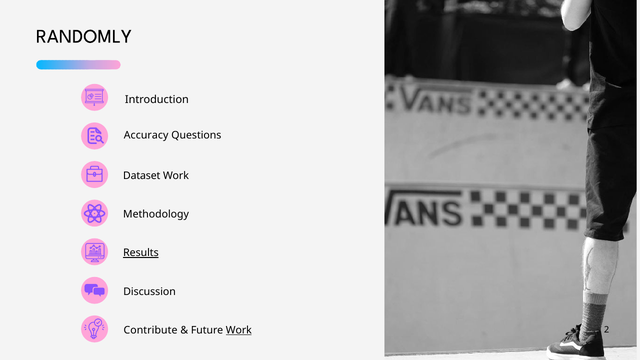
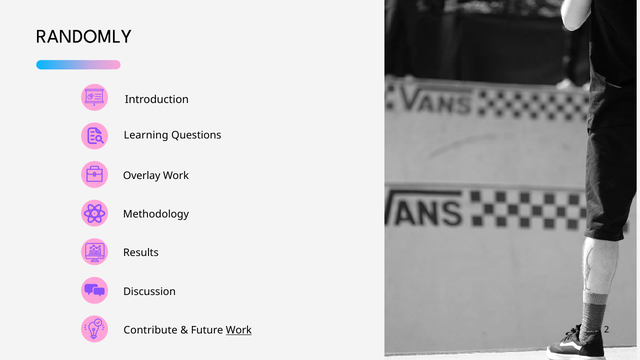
Accuracy: Accuracy -> Learning (146, 135)
Dataset: Dataset -> Overlay (142, 176)
Results underline: present -> none (141, 253)
